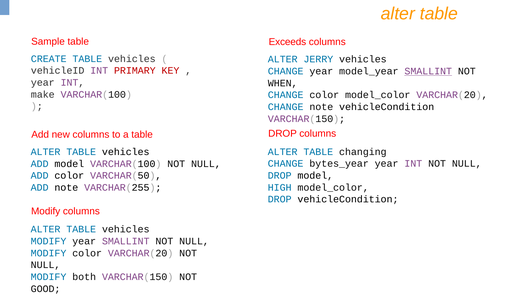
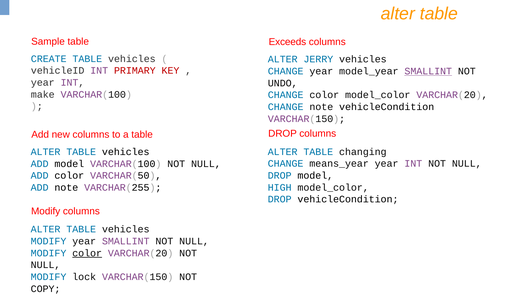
WHEN: WHEN -> UNDO (283, 83)
bytes_year: bytes_year -> means_year (339, 164)
color underline: none -> present (87, 253)
both: both -> lock (84, 277)
GOOD: GOOD -> COPY (46, 289)
